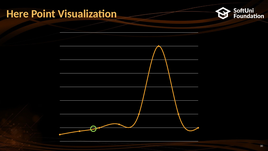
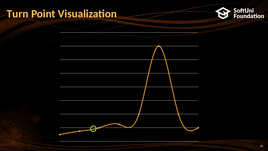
Here: Here -> Turn (18, 14)
